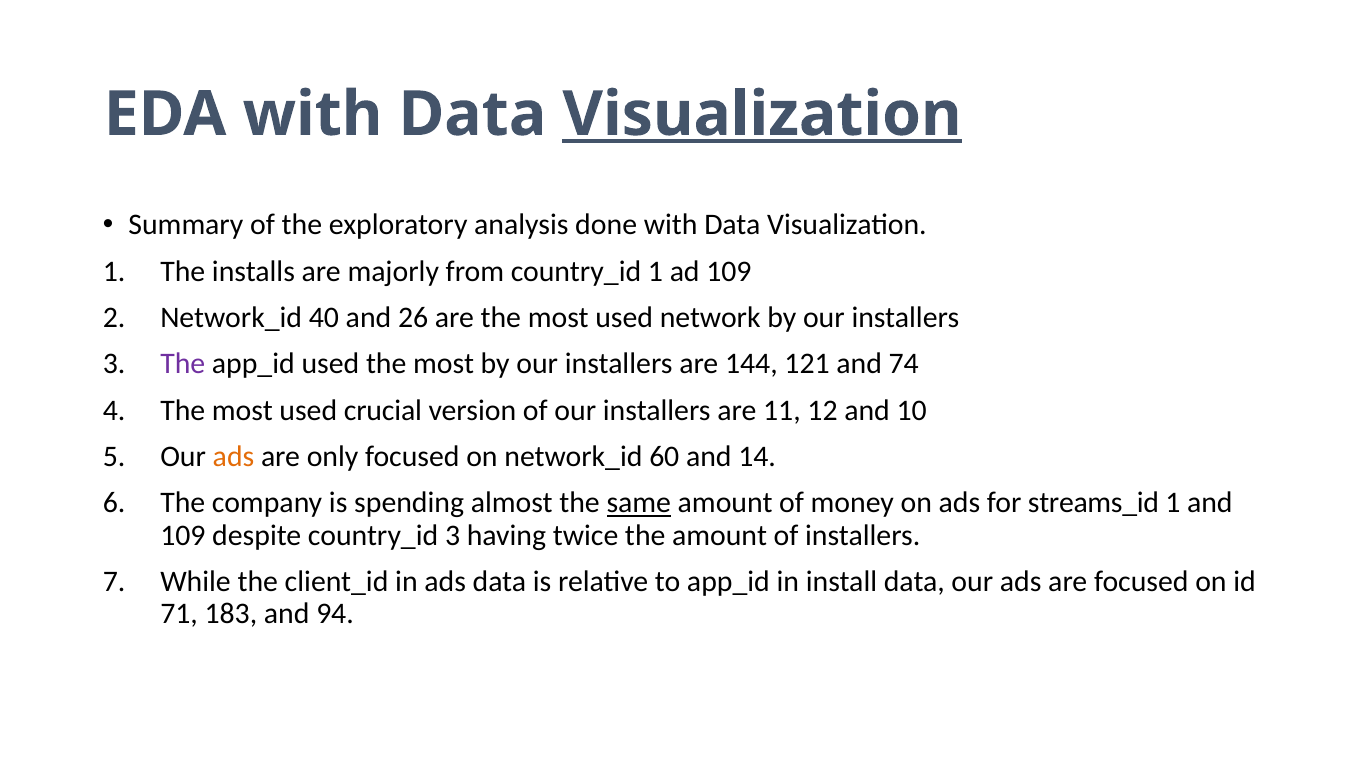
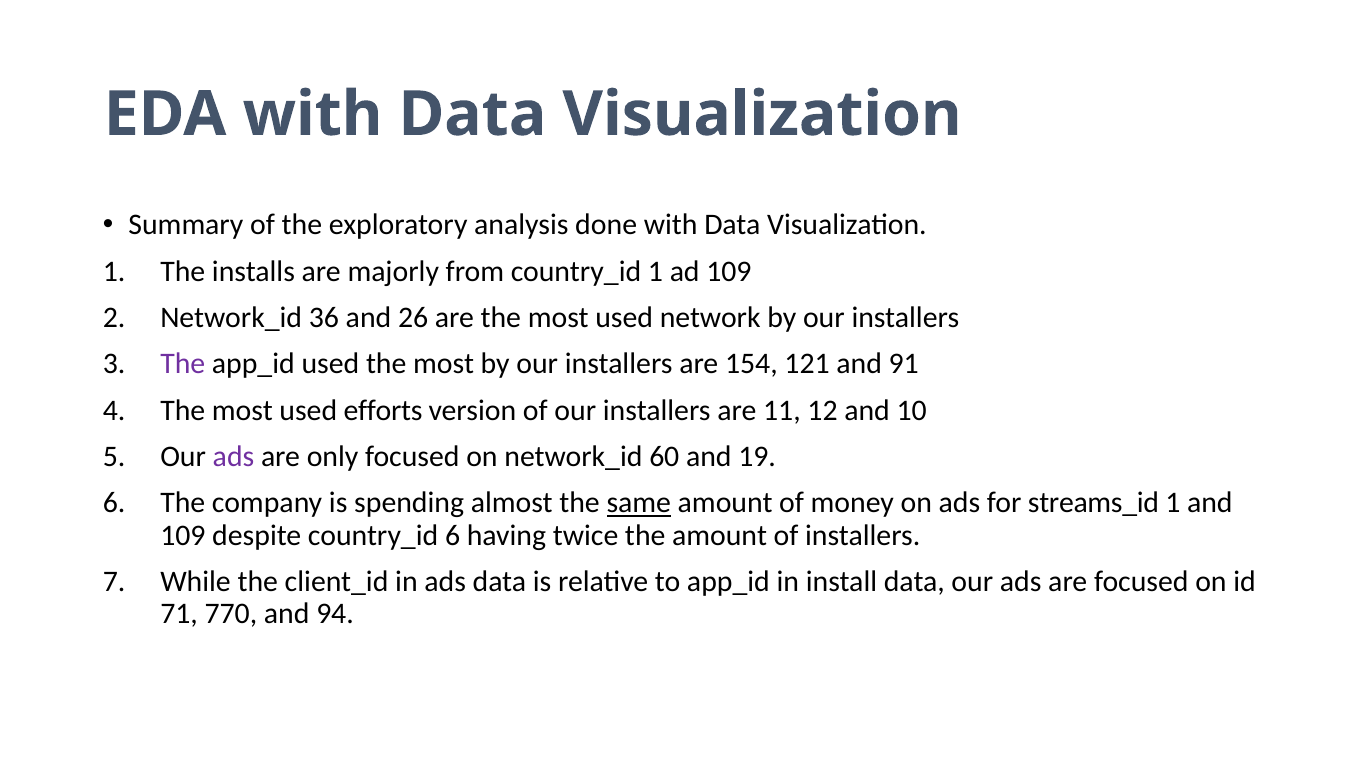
Visualization underline: present -> none (762, 114)
40: 40 -> 36 (324, 318)
144: 144 -> 154 (751, 364)
74: 74 -> 91 (904, 364)
crucial: crucial -> efforts (383, 410)
ads colour: orange -> purple (234, 457)
14: 14 -> 19 (757, 457)
country_id 3: 3 -> 6 (453, 535)
183: 183 -> 770 (231, 614)
